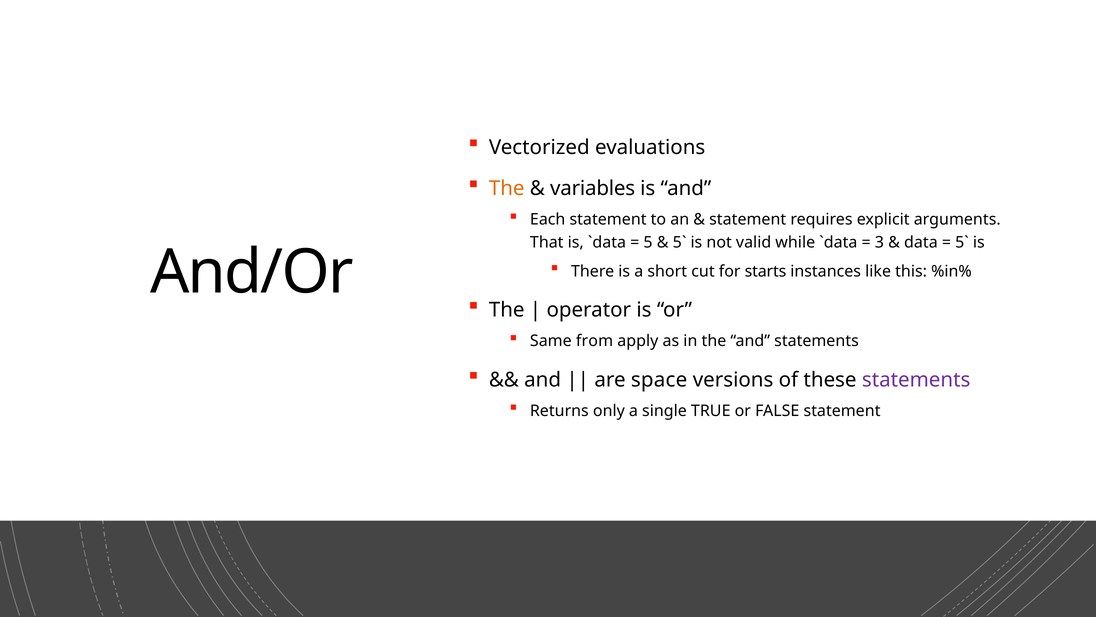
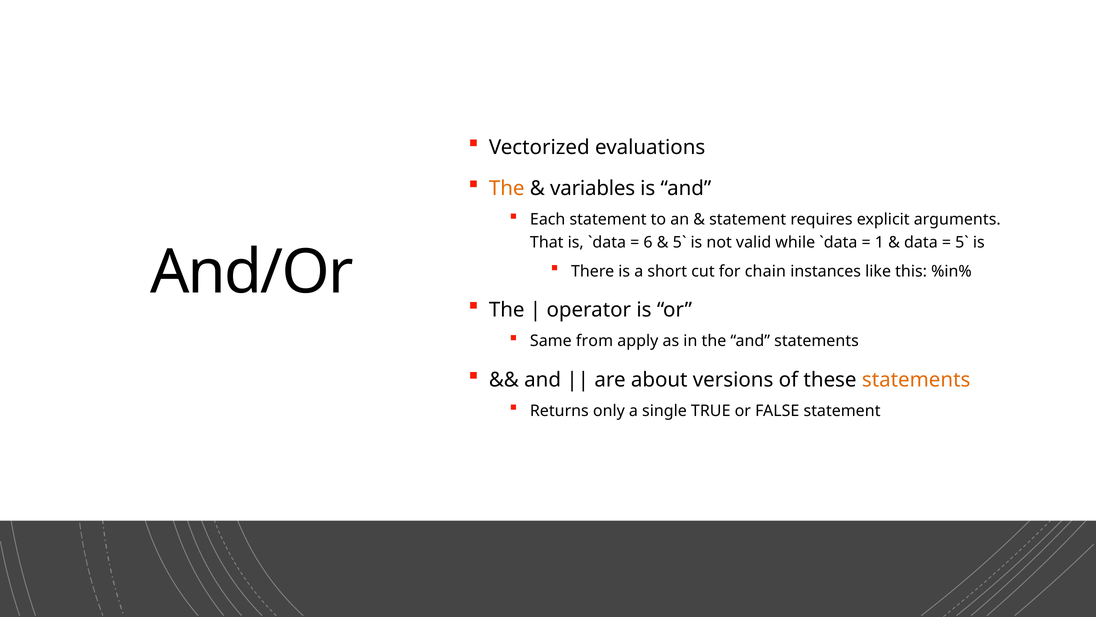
5: 5 -> 6 (648, 242)
3: 3 -> 1 (879, 242)
starts: starts -> chain (765, 271)
space: space -> about (659, 379)
statements colour: purple -> orange (916, 379)
